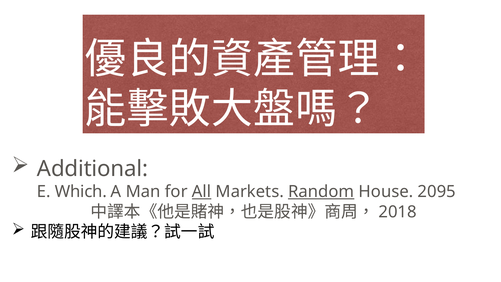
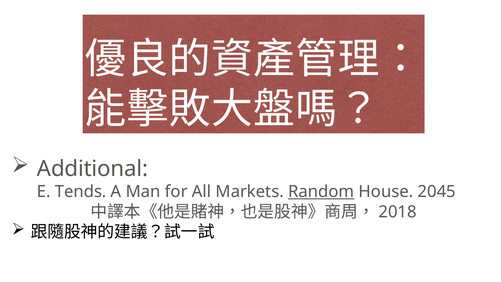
Which: Which -> Tends (81, 192)
All underline: present -> none (202, 192)
2095: 2095 -> 2045 (437, 192)
